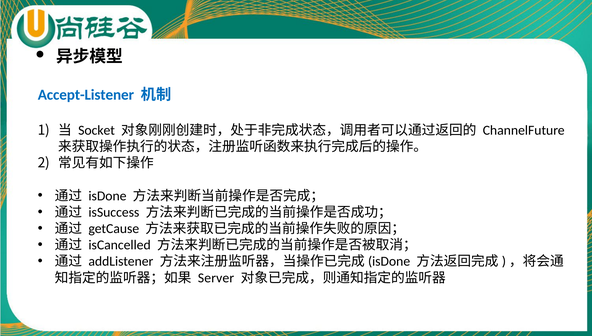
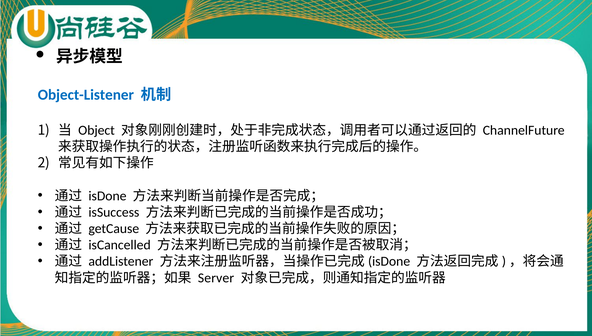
Accept-Listener: Accept-Listener -> Object-Listener (86, 95)
Socket: Socket -> Object (97, 130)
